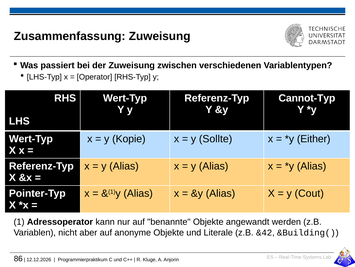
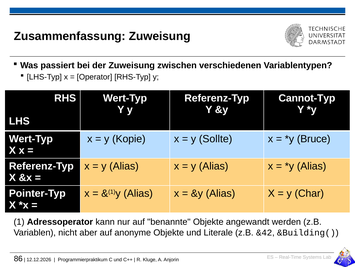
Either: Either -> Bruce (314, 138)
Cout: Cout -> Char (309, 193)
